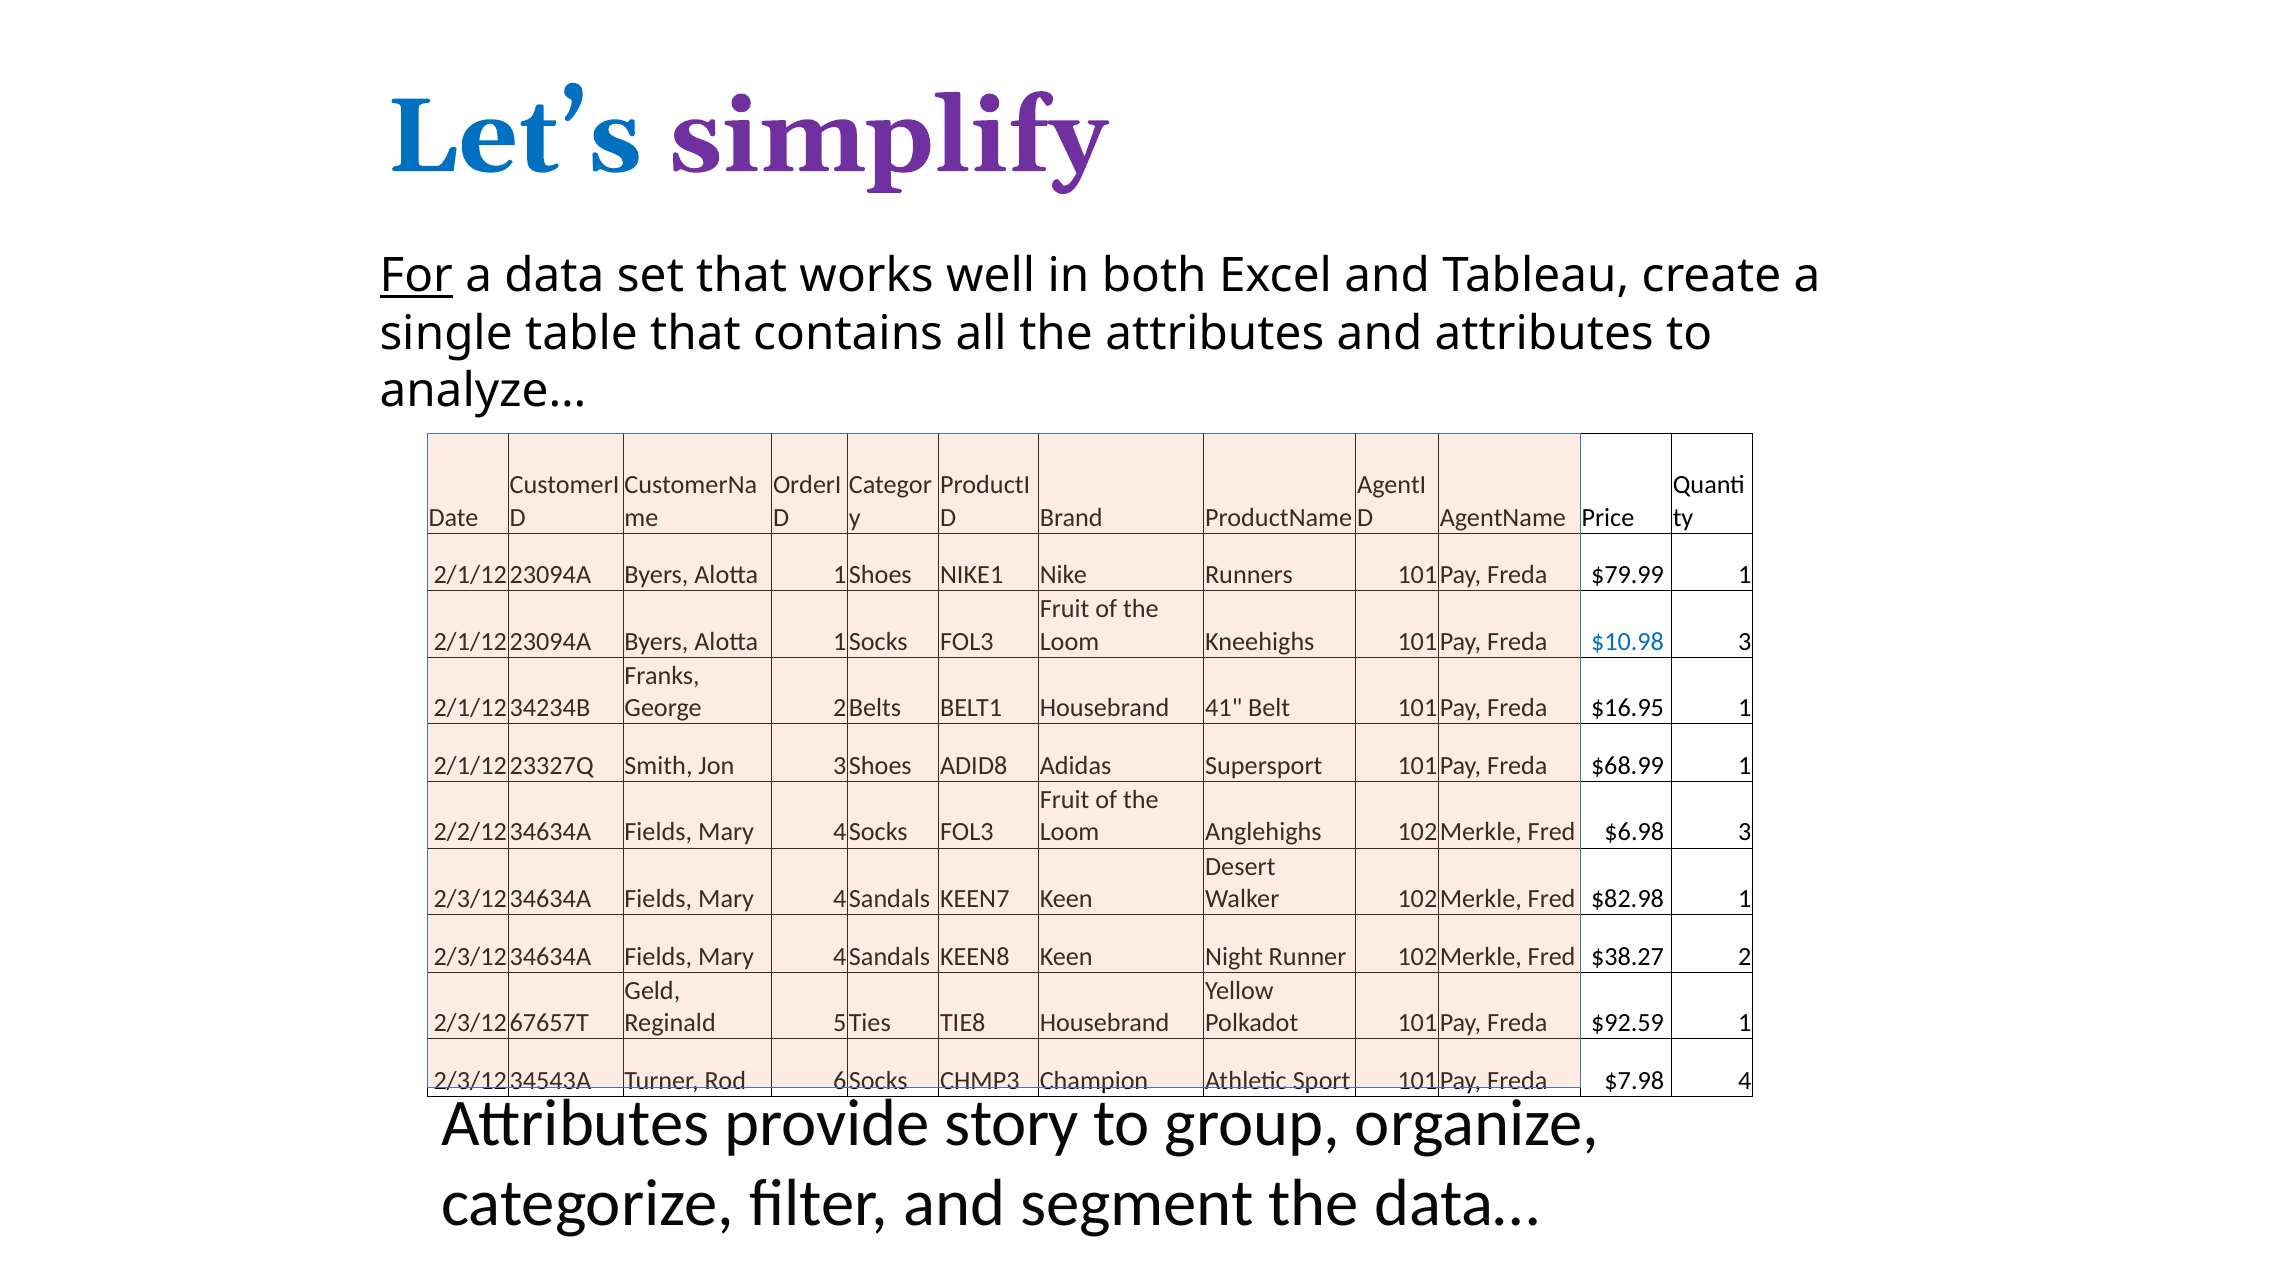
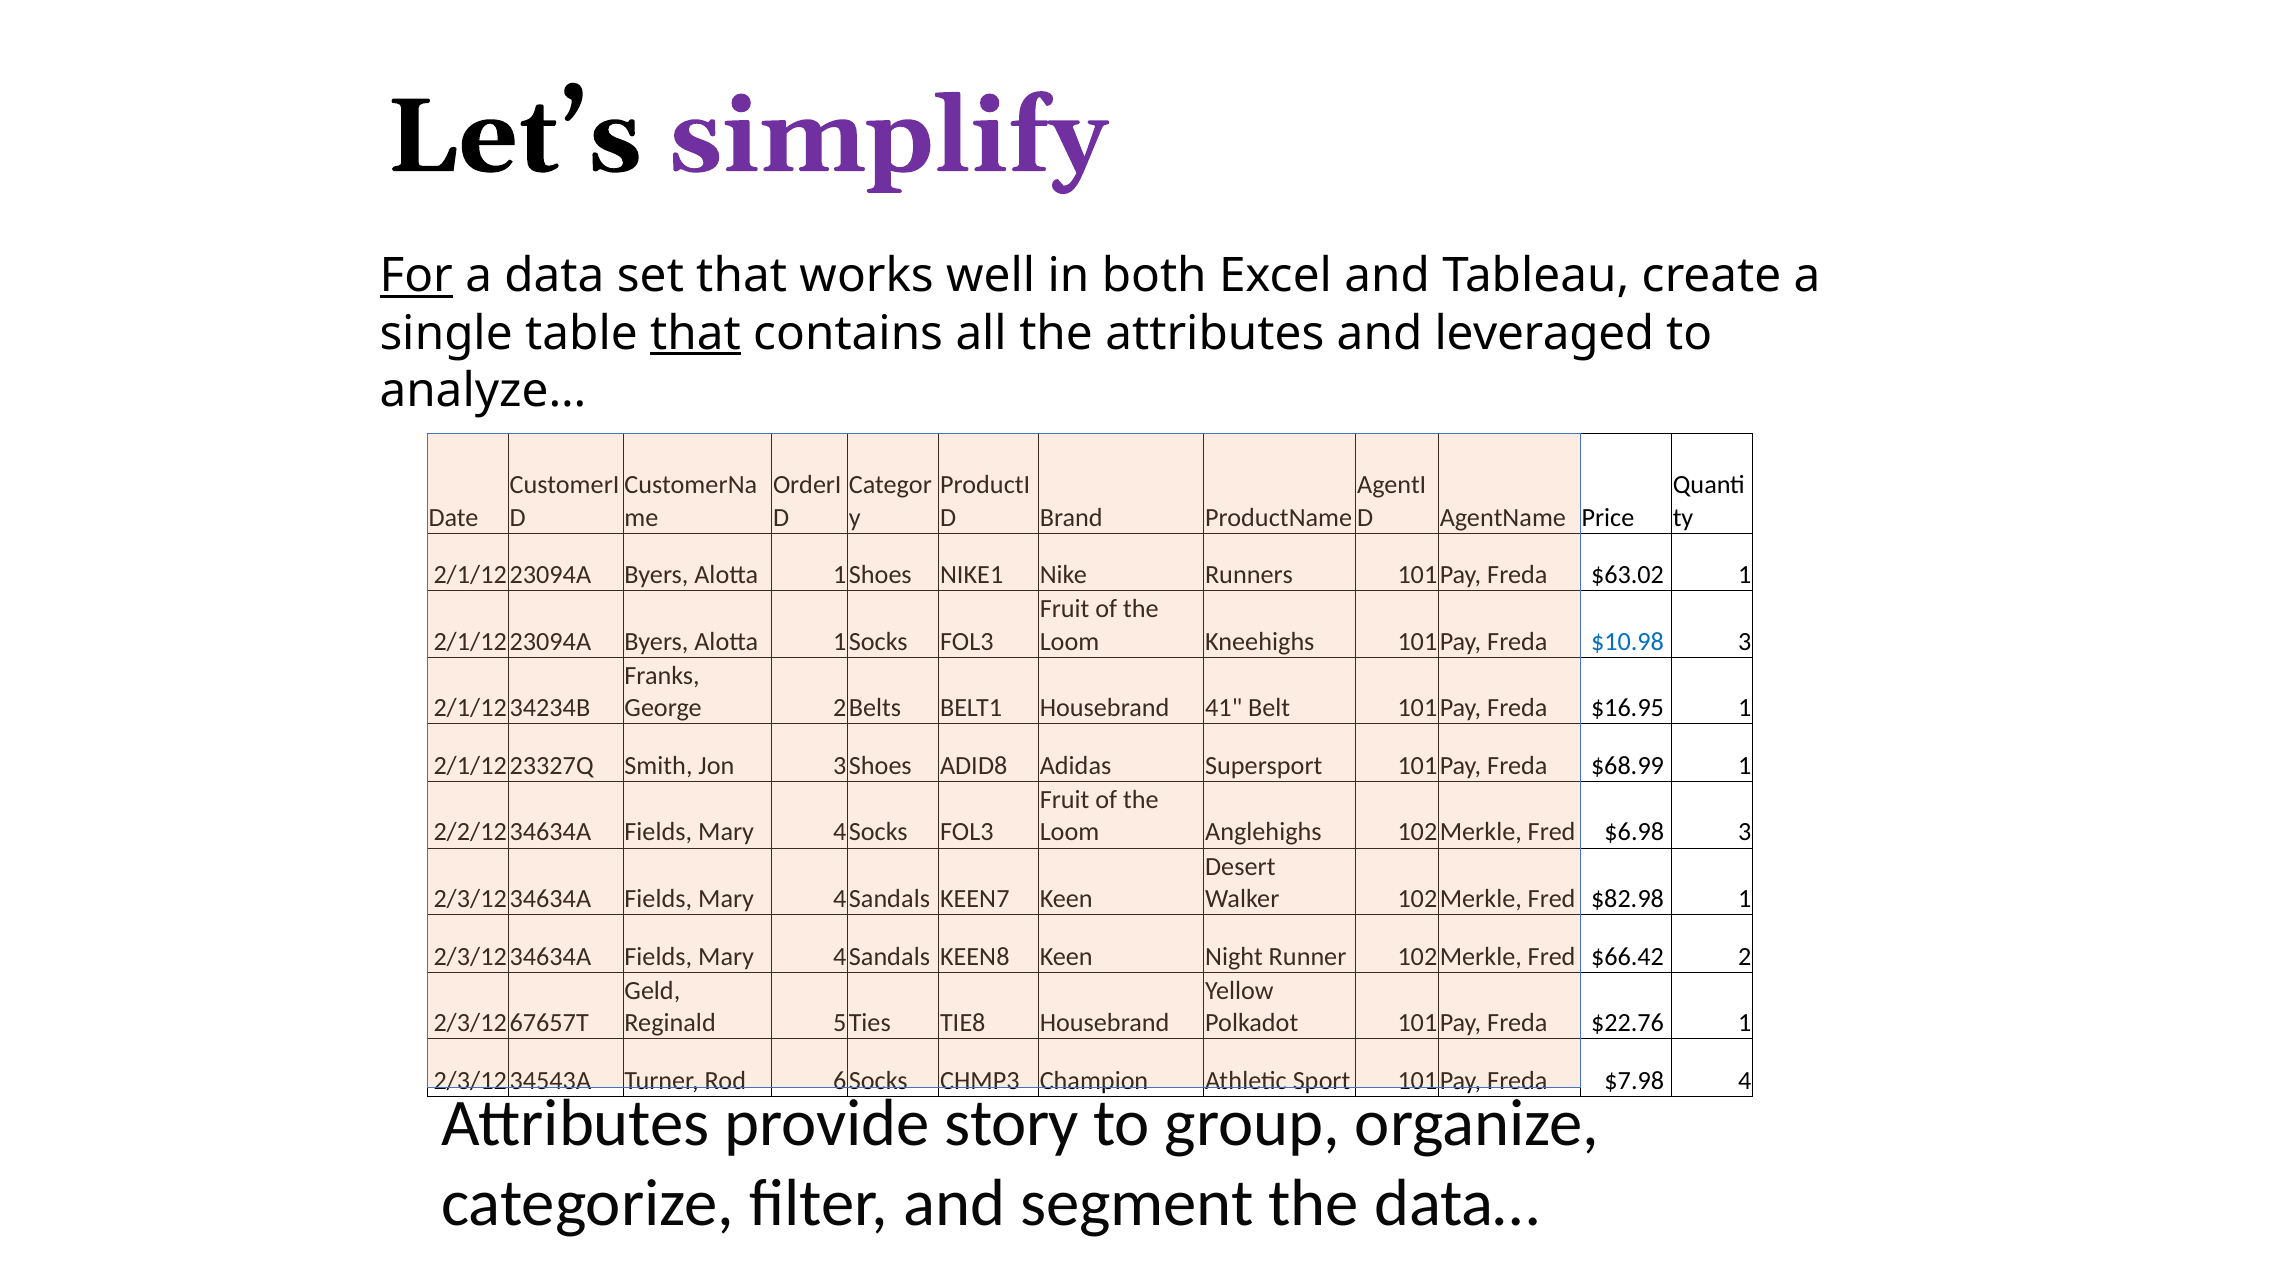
Let’s colour: blue -> black (514, 137)
that underline: none -> present (696, 333)
and attributes: attributes -> leveraged (1544, 333)
$79.99: $79.99 -> $63.02 (1627, 575)
$38.27: $38.27 -> $66.42 (1627, 956)
$92.59: $92.59 -> $22.76 (1627, 1023)
